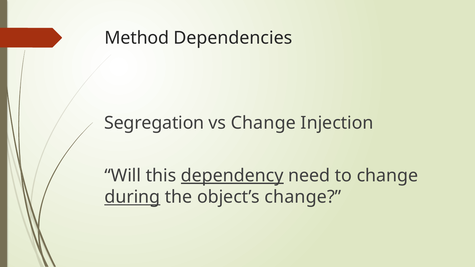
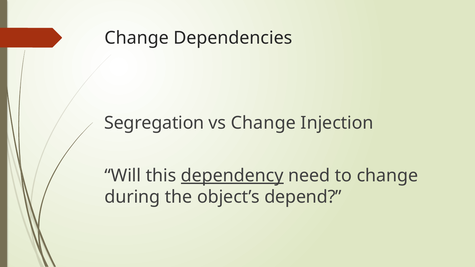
Method: Method -> Change (137, 38)
during underline: present -> none (132, 197)
object’s change: change -> depend (303, 197)
